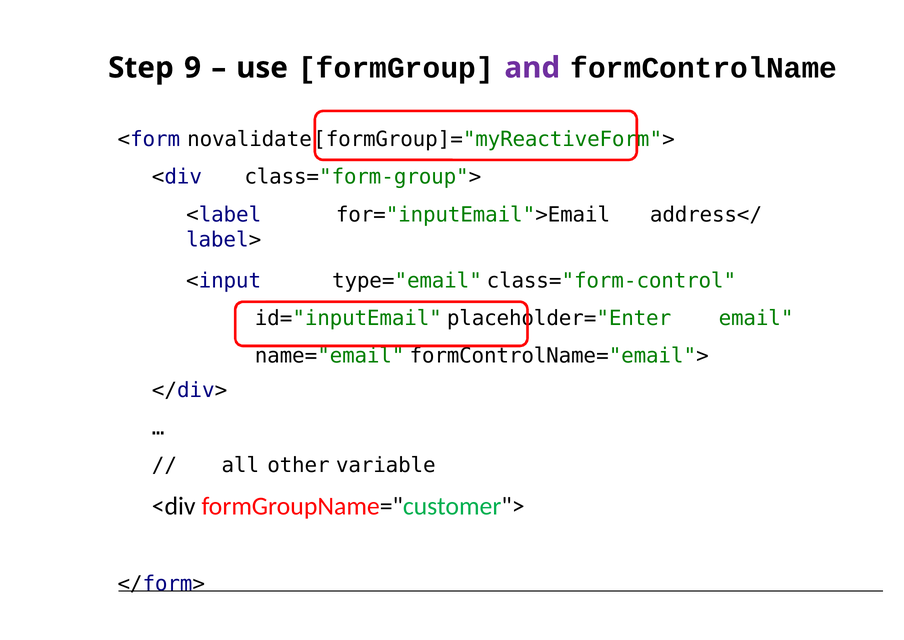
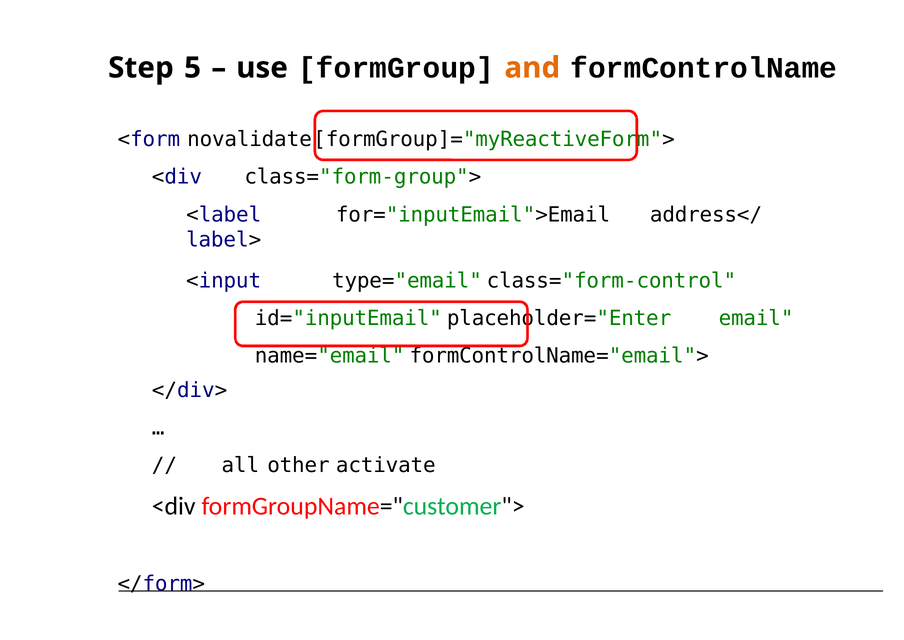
9: 9 -> 5 (193, 68)
and colour: purple -> orange (532, 68)
variable: variable -> activate (386, 465)
